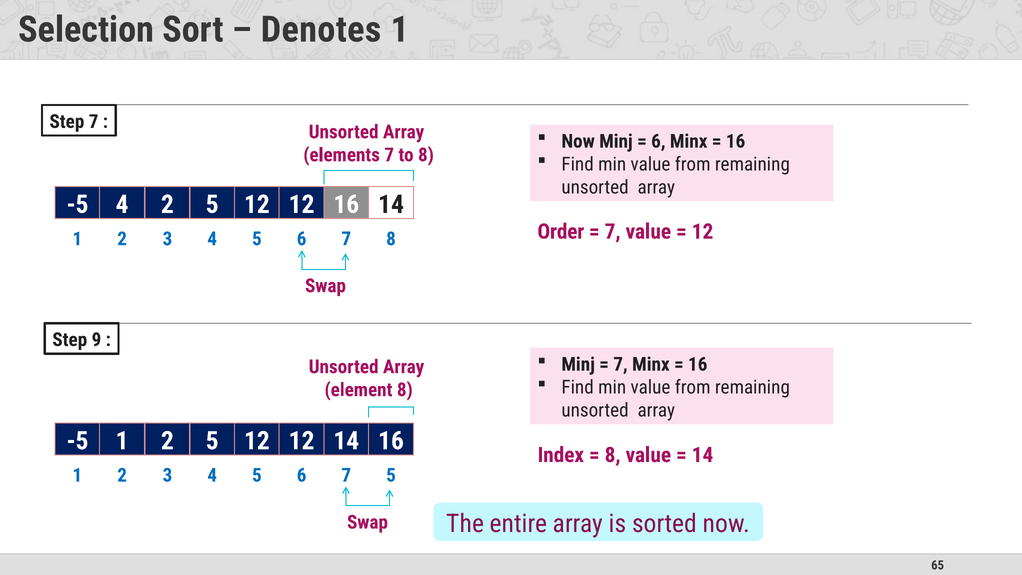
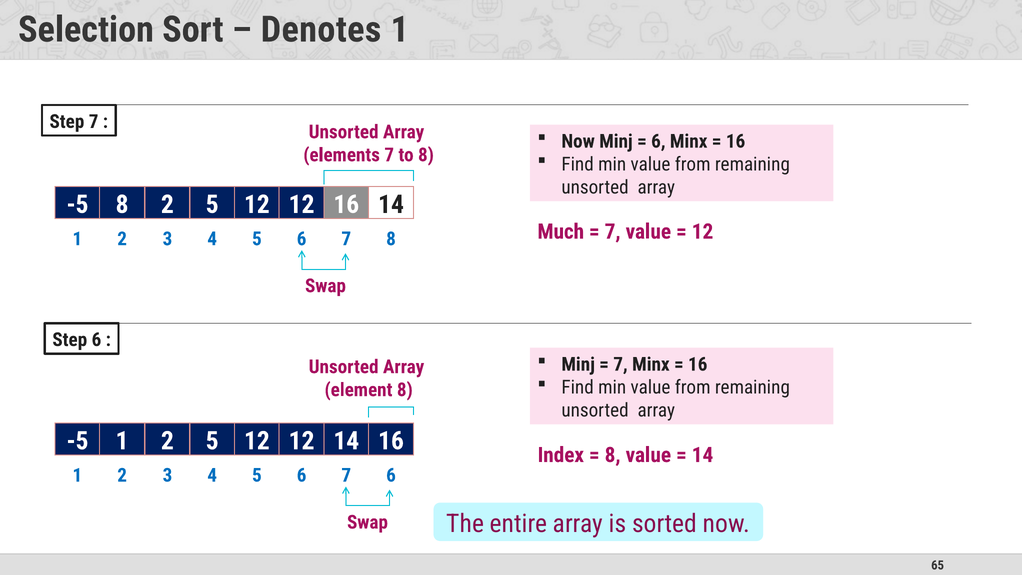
-5 4: 4 -> 8 (122, 204)
Order: Order -> Much (561, 232)
Step 9: 9 -> 6 (96, 340)
7 5: 5 -> 6 (391, 475)
